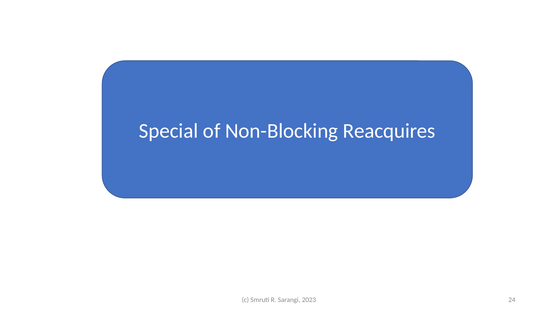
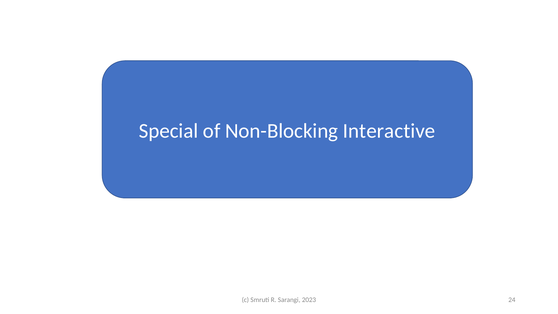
Reacquires: Reacquires -> Interactive (389, 131)
